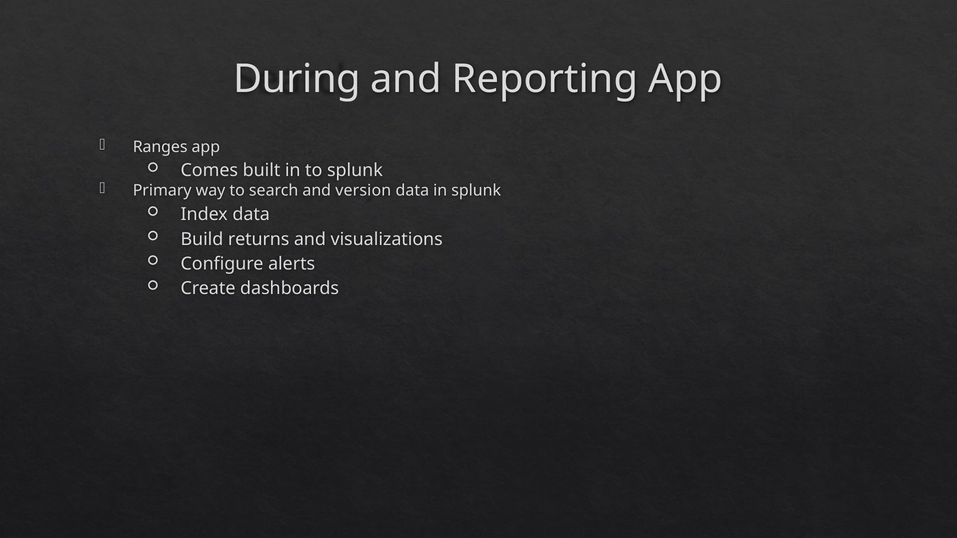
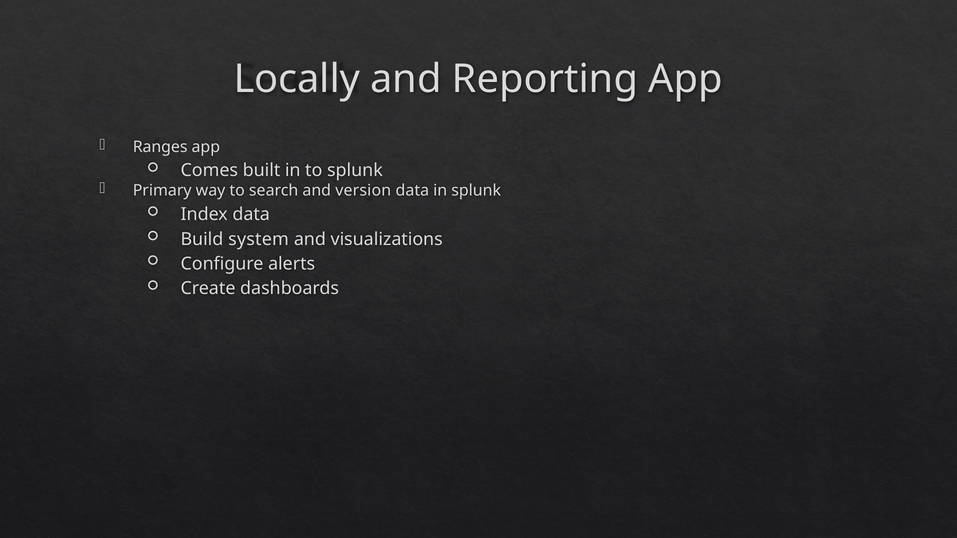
During: During -> Locally (297, 79)
returns: returns -> system (259, 239)
